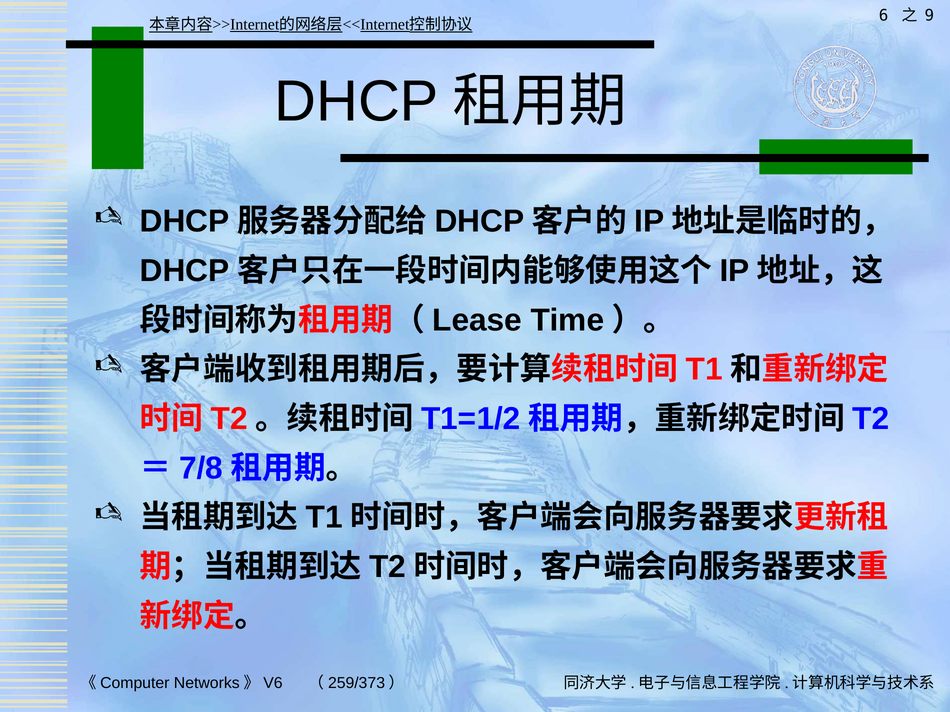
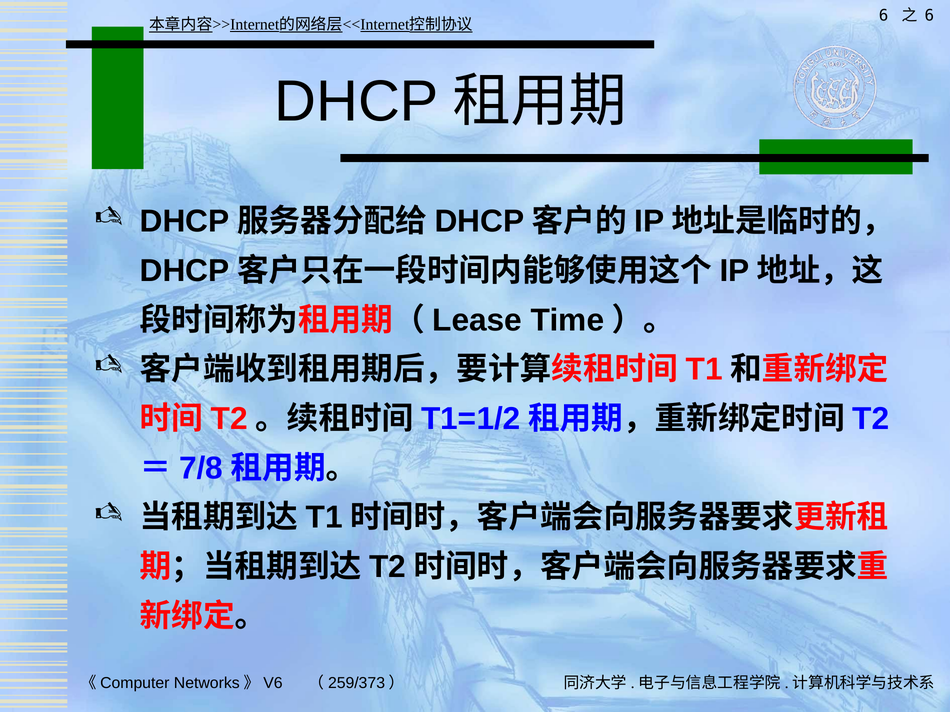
9: 9 -> 6 (929, 15)
